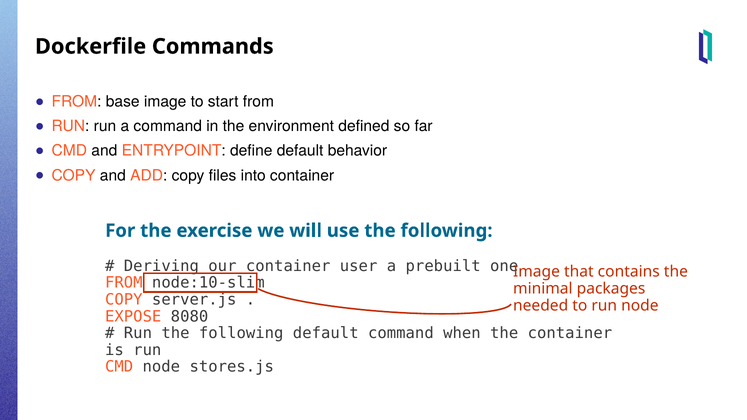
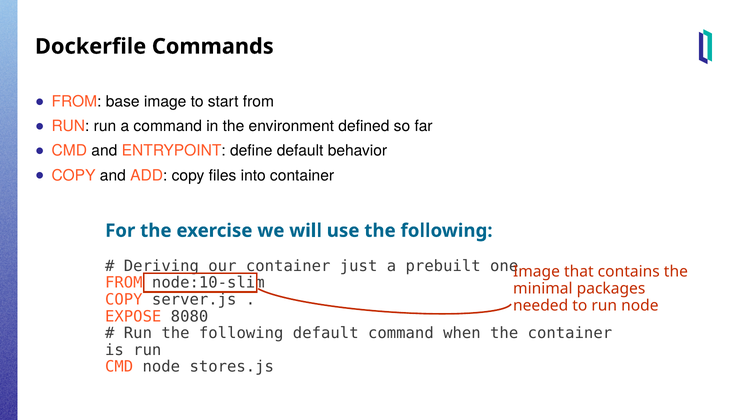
user: user -> just (359, 266)
